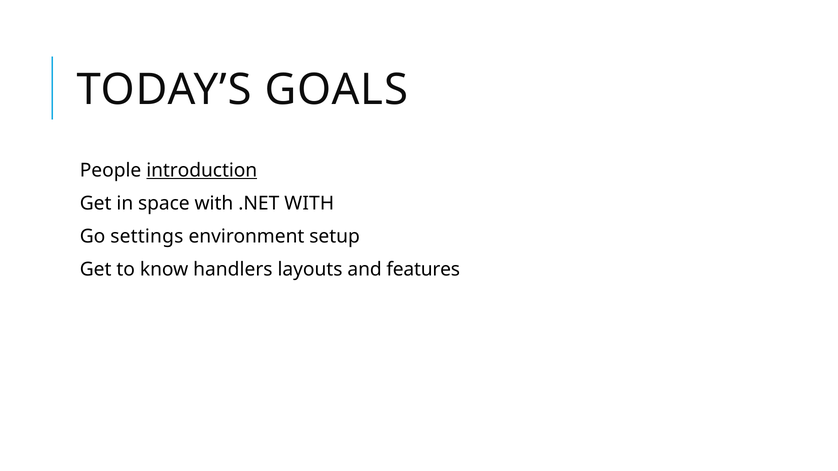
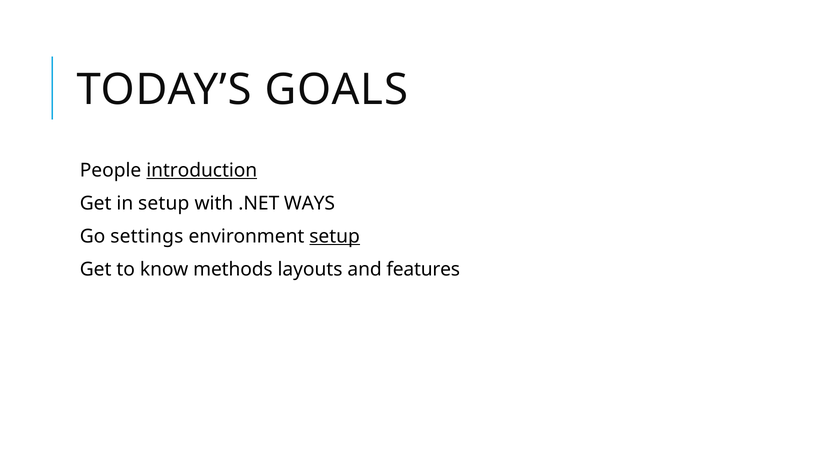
in space: space -> setup (164, 203)
.NET WITH: WITH -> WAYS (309, 203)
setup underline: none -> present (335, 236)
handlers: handlers -> methods (233, 269)
